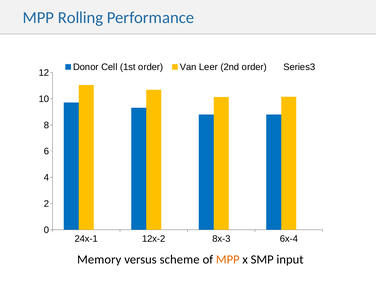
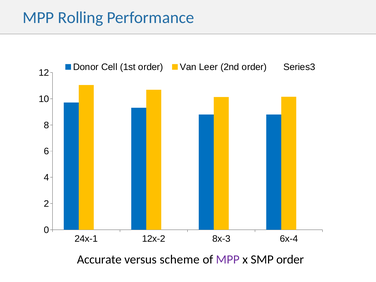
Memory: Memory -> Accurate (99, 260)
MPP colour: orange -> purple (228, 260)
SMP input: input -> order (290, 260)
